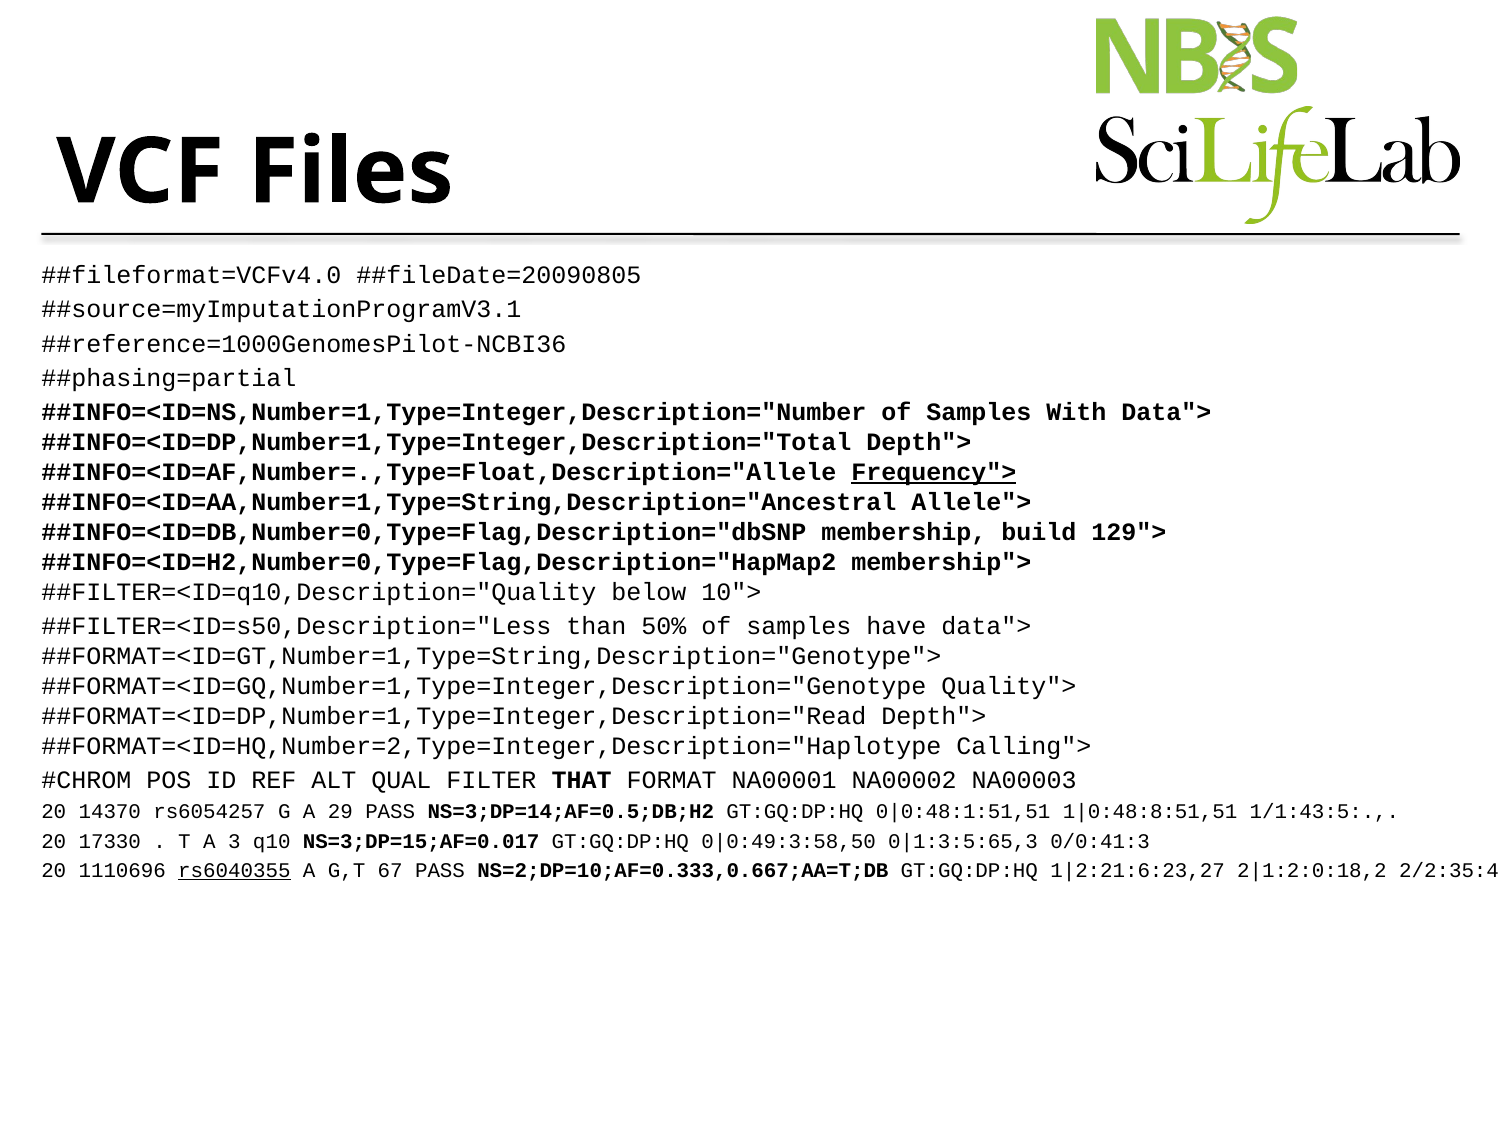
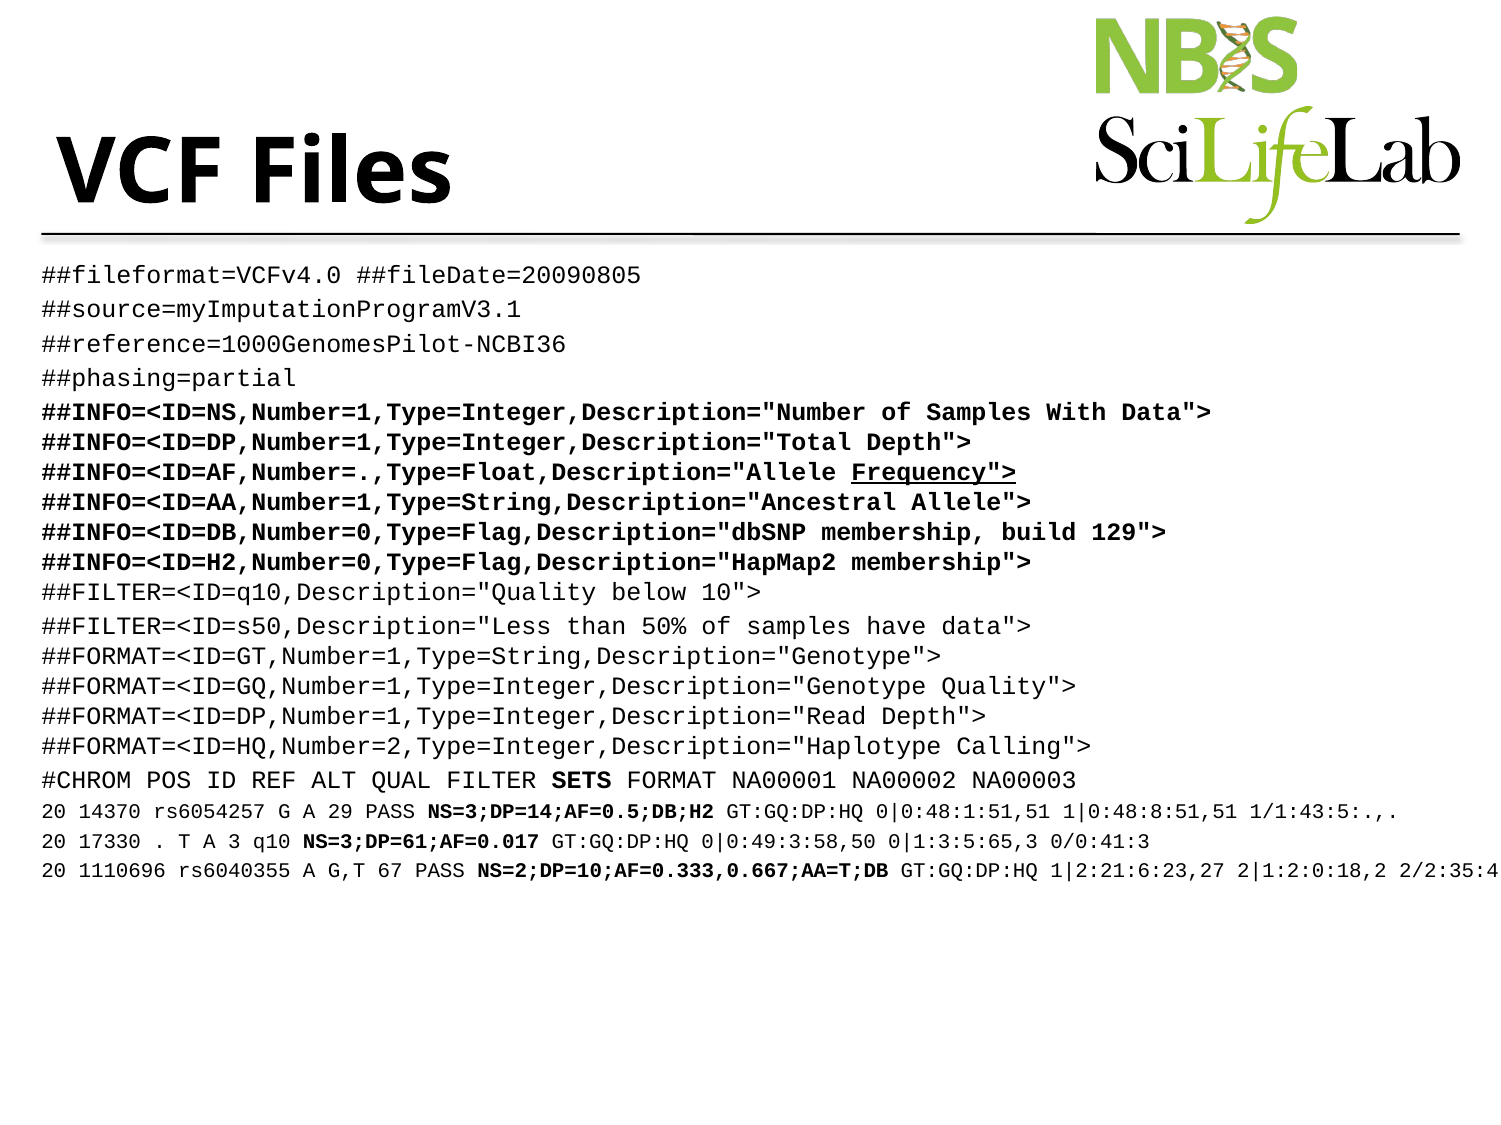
THAT: THAT -> SETS (582, 781)
NS=3;DP=15;AF=0.017: NS=3;DP=15;AF=0.017 -> NS=3;DP=61;AF=0.017 (421, 842)
rs6040355 underline: present -> none (234, 871)
